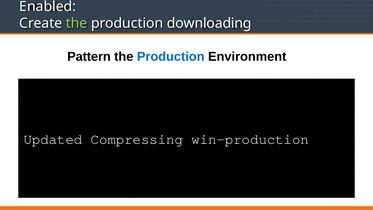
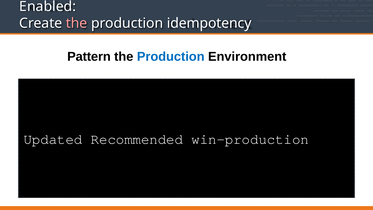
the colour: light green -> pink (77, 23)
downloading: downloading -> idempotency (209, 23)
Compressing: Compressing -> Recommended (137, 139)
